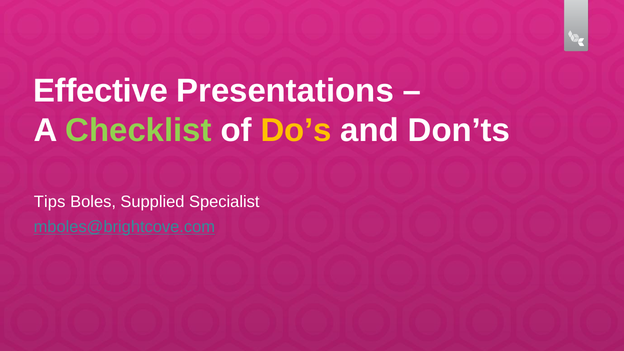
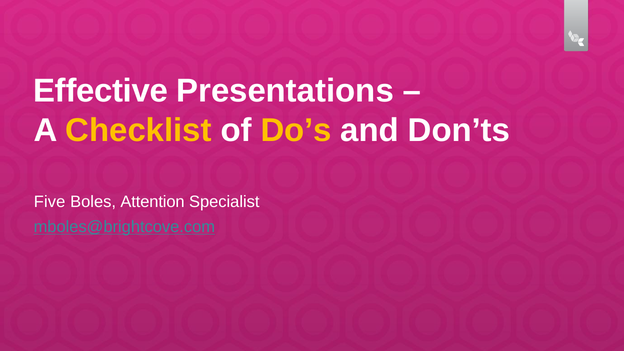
Checklist colour: light green -> yellow (139, 130)
Tips: Tips -> Five (50, 202)
Supplied: Supplied -> Attention (153, 202)
